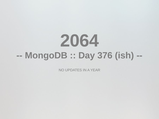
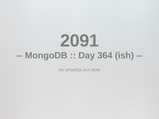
2064: 2064 -> 2091 (80, 41)
376: 376 -> 364 (105, 56)
